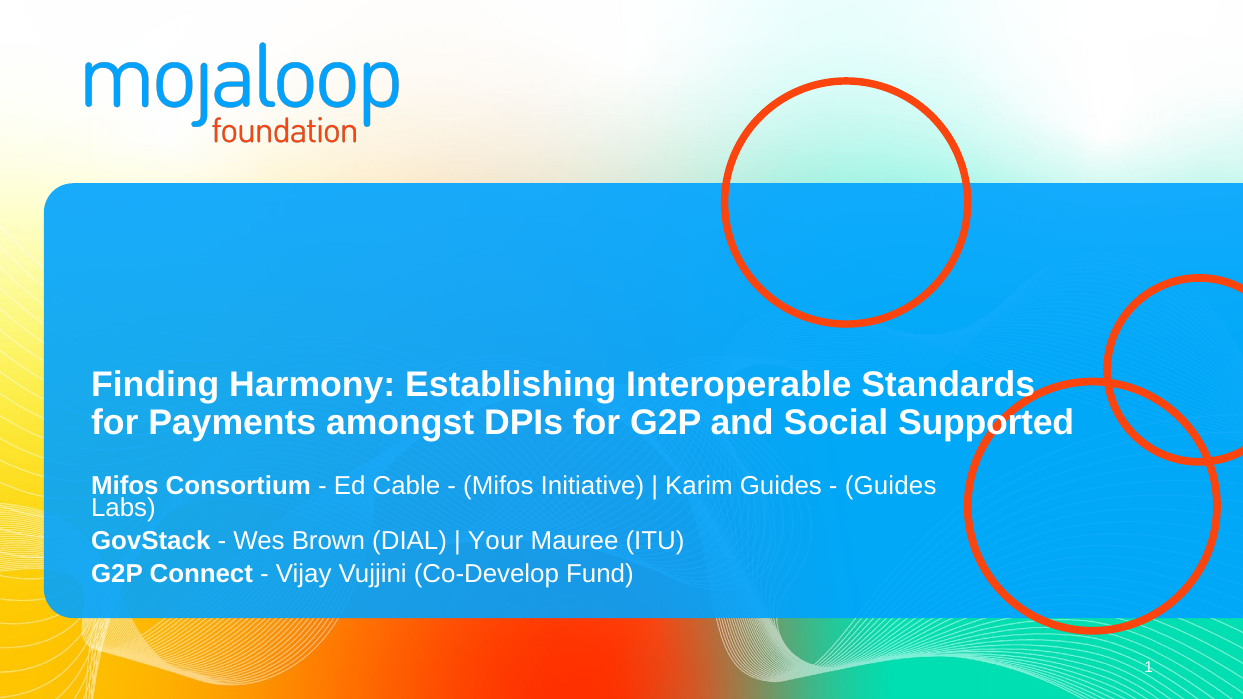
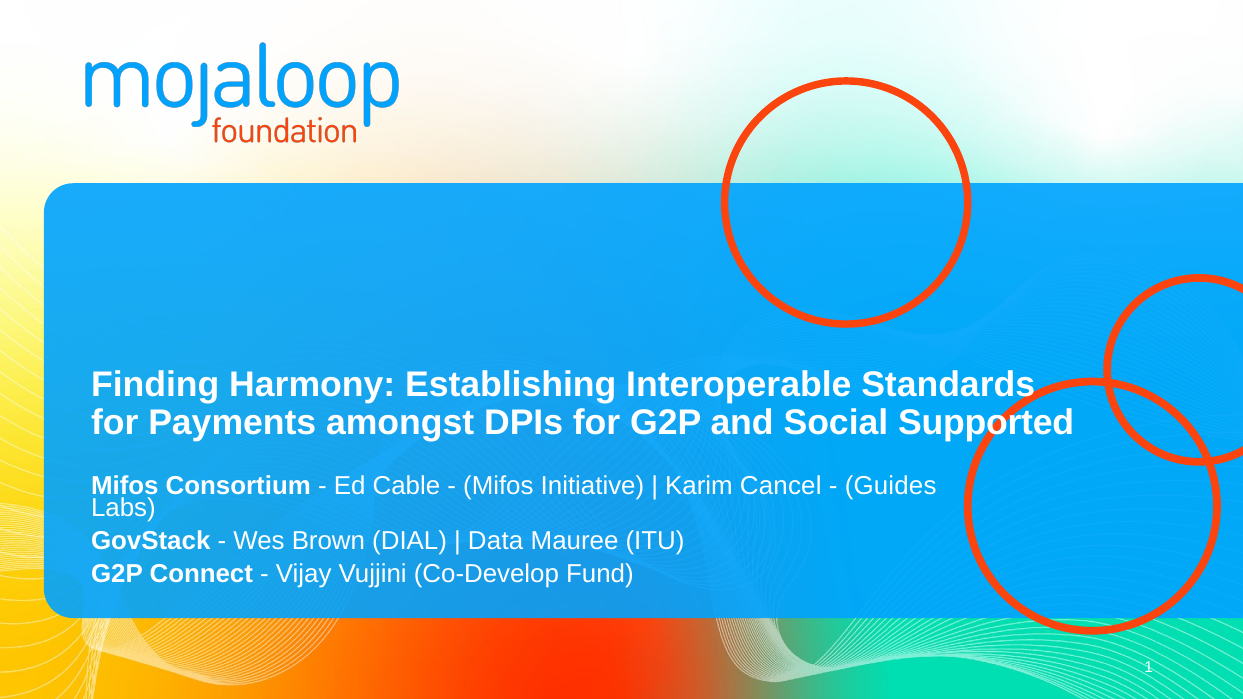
Karim Guides: Guides -> Cancel (781, 486)
Your: Your -> Data (496, 541)
